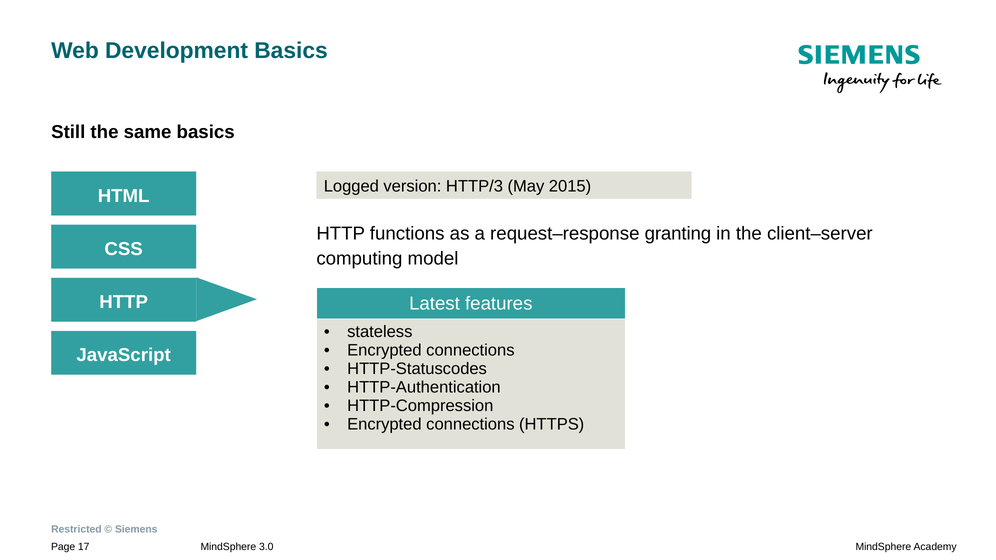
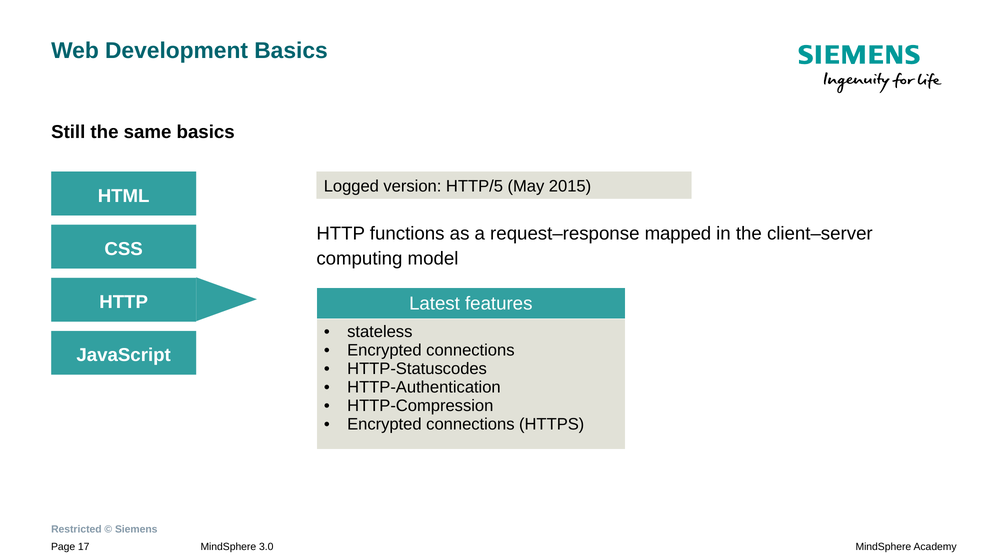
HTTP/3: HTTP/3 -> HTTP/5 (474, 186)
granting: granting -> mapped (678, 234)
